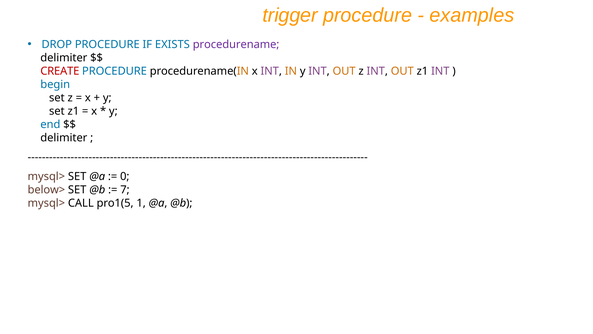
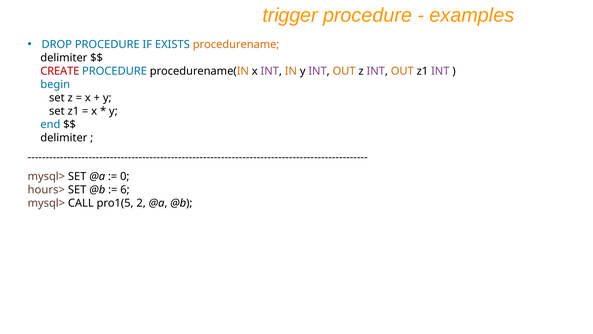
procedurename colour: purple -> orange (236, 44)
below>: below> -> hours> (46, 190)
7: 7 -> 6 (125, 190)
1: 1 -> 2 (141, 203)
